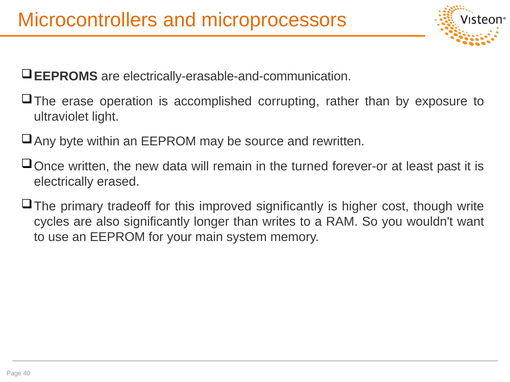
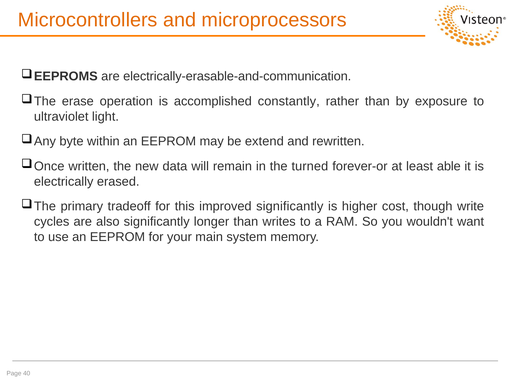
corrupting: corrupting -> constantly (289, 101)
source: source -> extend (264, 142)
past: past -> able (449, 166)
